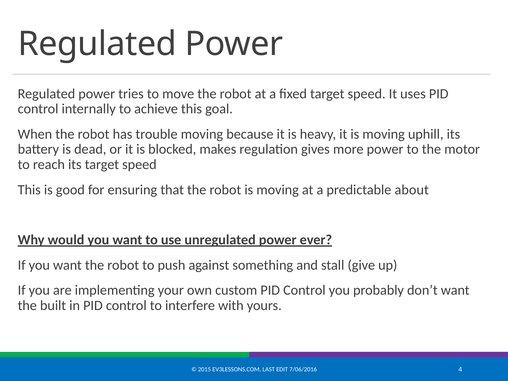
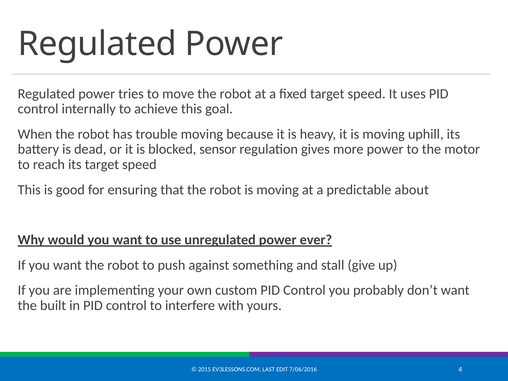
makes: makes -> sensor (218, 149)
